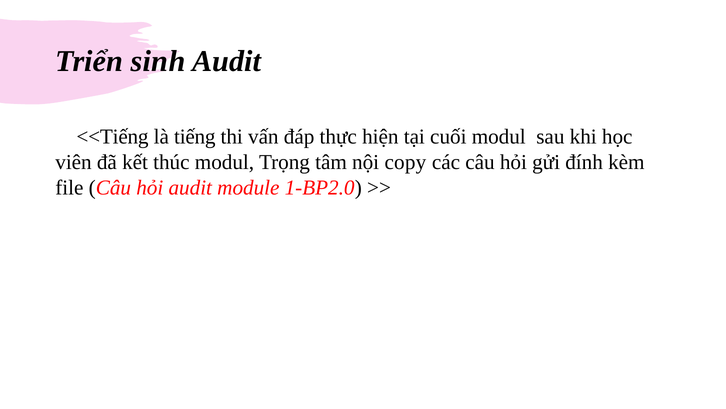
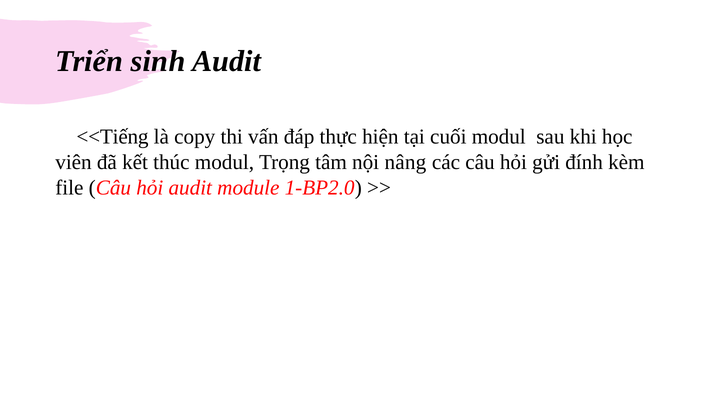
tiếng: tiếng -> copy (195, 137)
copy: copy -> nâng (405, 162)
